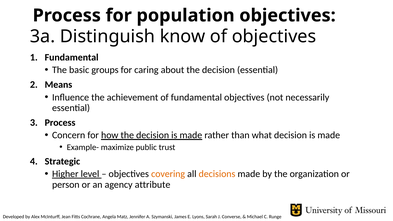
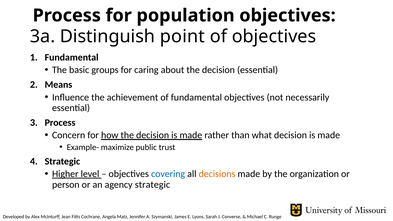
know: know -> point (182, 37)
covering colour: orange -> blue (168, 174)
agency attribute: attribute -> strategic (153, 185)
